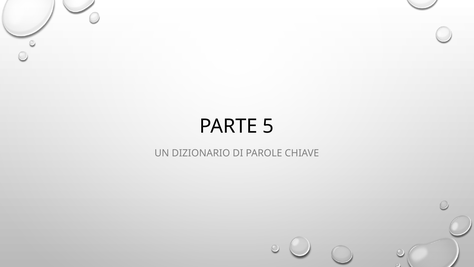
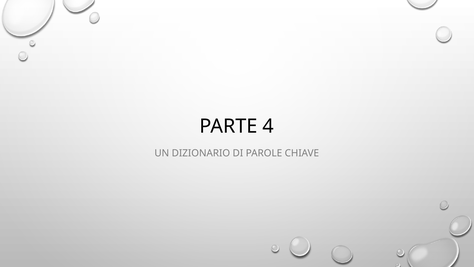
5: 5 -> 4 (268, 126)
